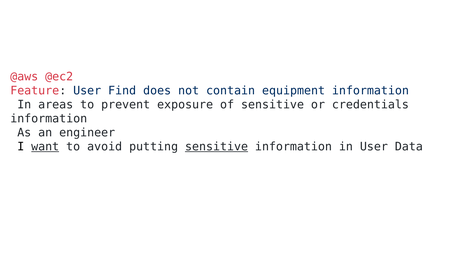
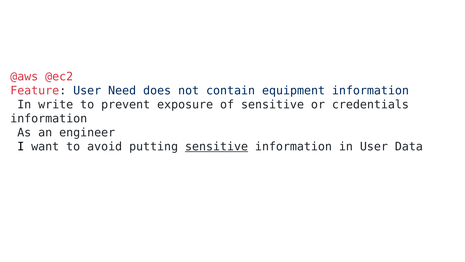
Find: Find -> Need (122, 91)
areas: areas -> write (56, 104)
want underline: present -> none (45, 146)
